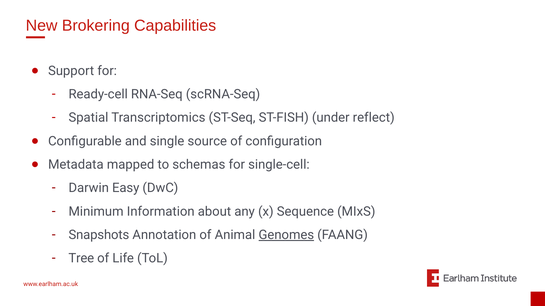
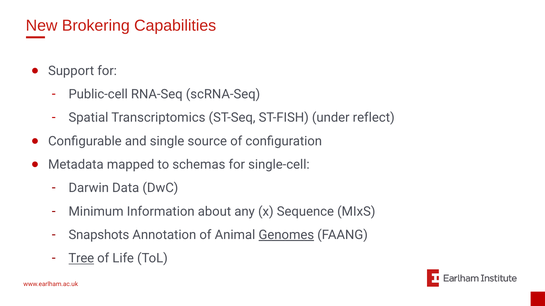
Ready-cell: Ready-cell -> Public-cell (98, 94)
Easy: Easy -> Data (126, 188)
Tree underline: none -> present (81, 259)
